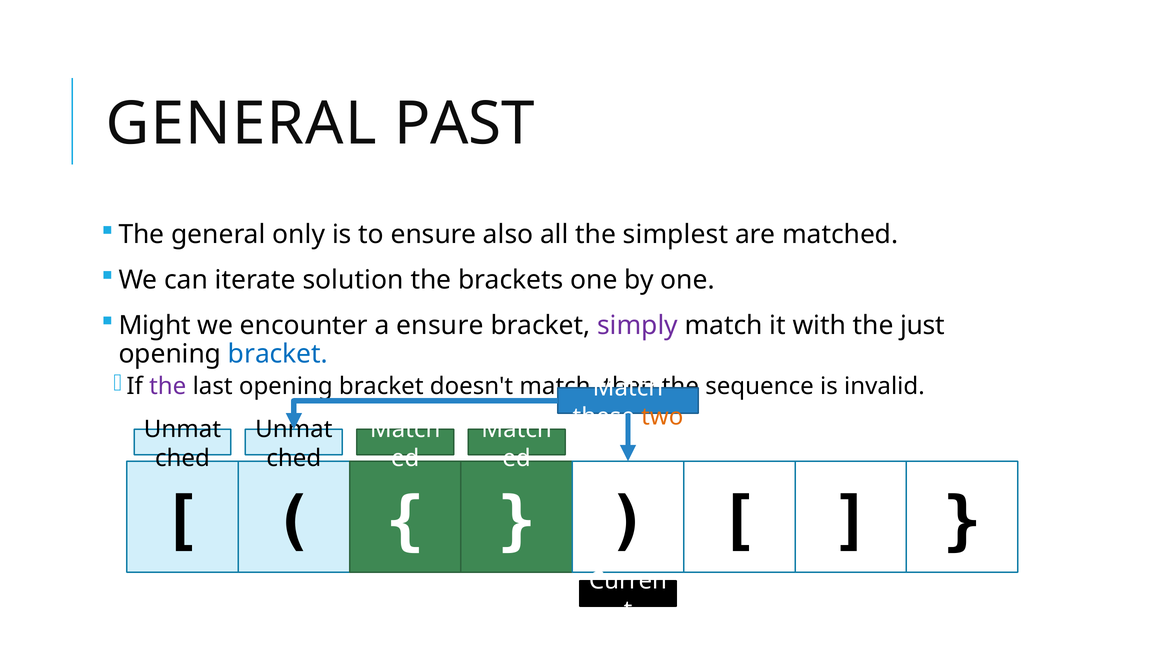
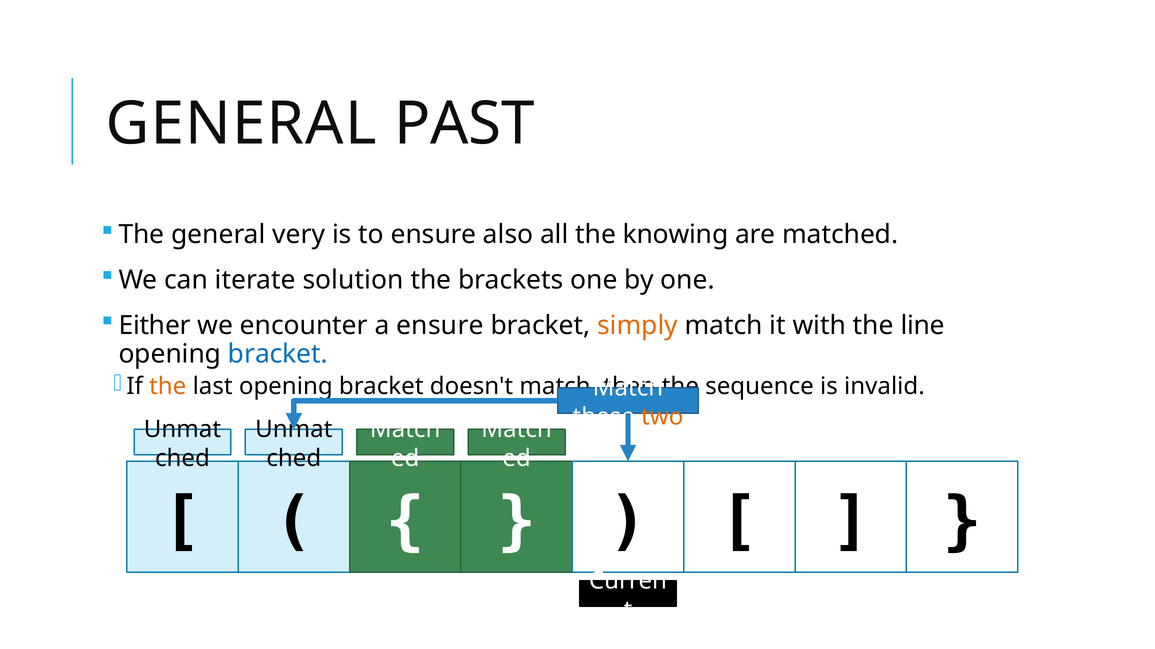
only: only -> very (299, 235)
simplest: simplest -> knowing (676, 235)
Might: Might -> Either (155, 326)
simply colour: purple -> orange (637, 326)
just: just -> line (923, 326)
the colour: purple -> orange (168, 387)
